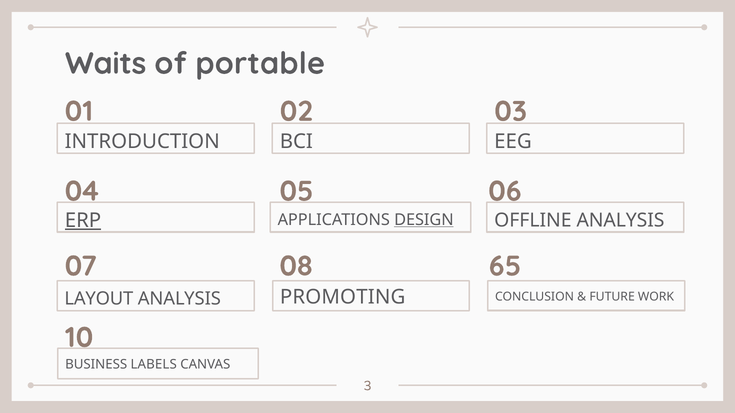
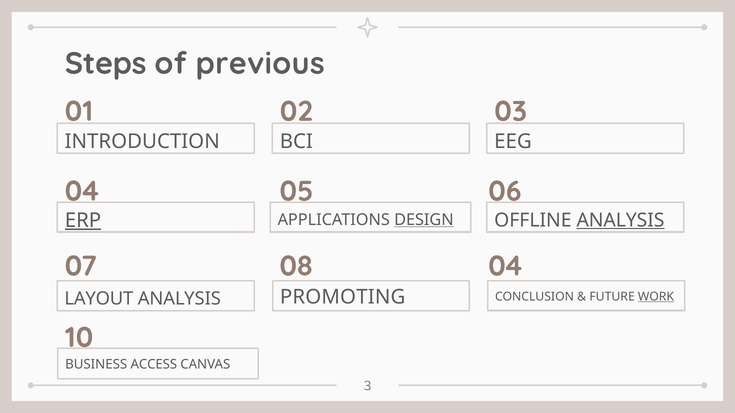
Waits: Waits -> Steps (106, 64)
portable: portable -> previous (260, 64)
ANALYSIS underline: none -> present (620, 220)
08 65: 65 -> 04 (505, 266)
WORK underline: none -> present (656, 297)
LABELS: LABELS -> ACCESS (154, 365)
